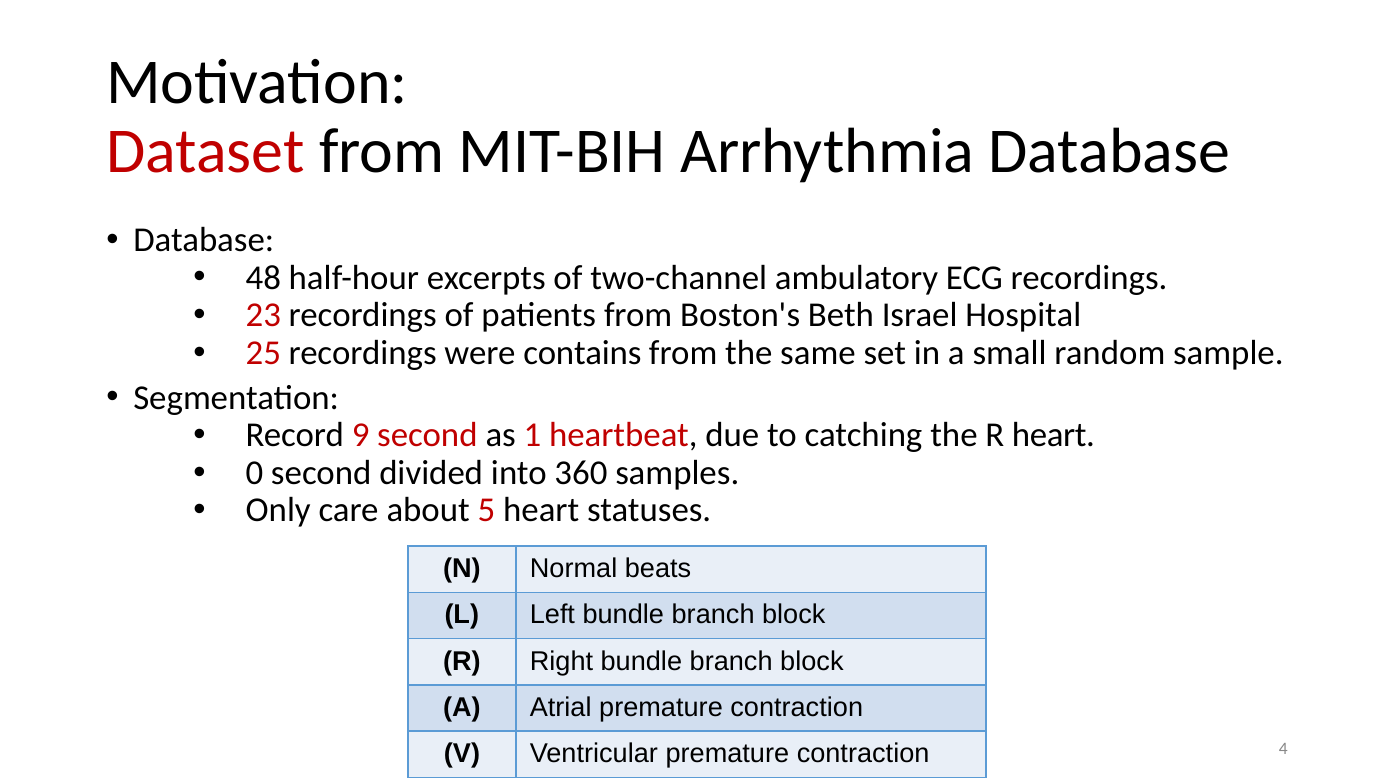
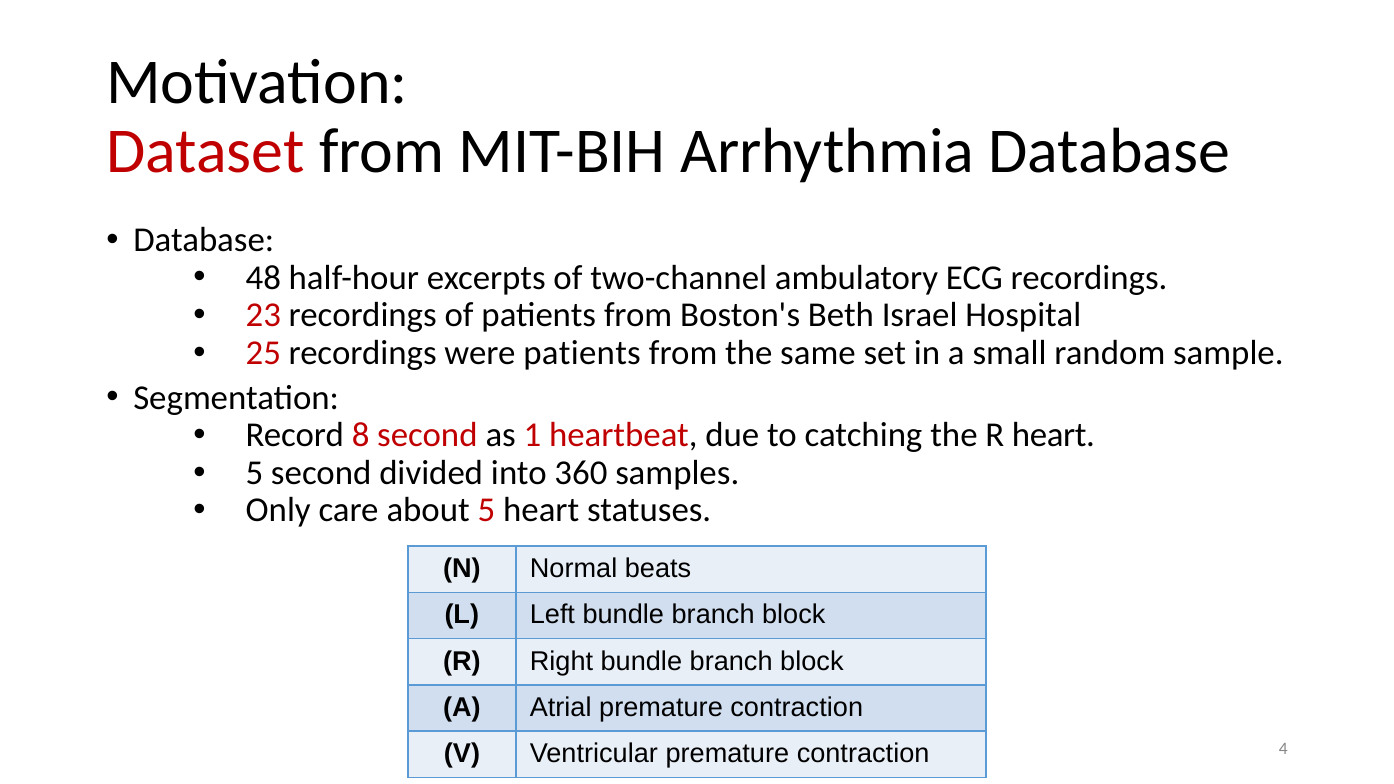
were contains: contains -> patients (582, 353)
9: 9 -> 8 (361, 435)
0: 0 -> 5 (254, 473)
